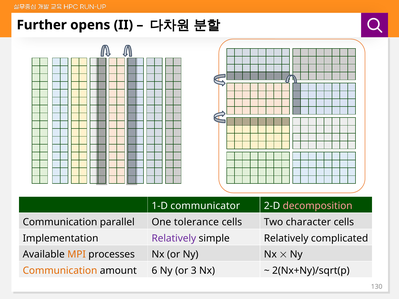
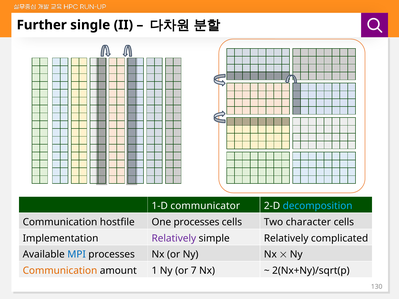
opens: opens -> single (90, 25)
decomposition colour: pink -> light blue (318, 206)
parallel: parallel -> hostfile (117, 222)
One tolerance: tolerance -> processes (197, 222)
MPI colour: orange -> blue (77, 255)
6: 6 -> 1 (154, 271)
3: 3 -> 7 (194, 271)
